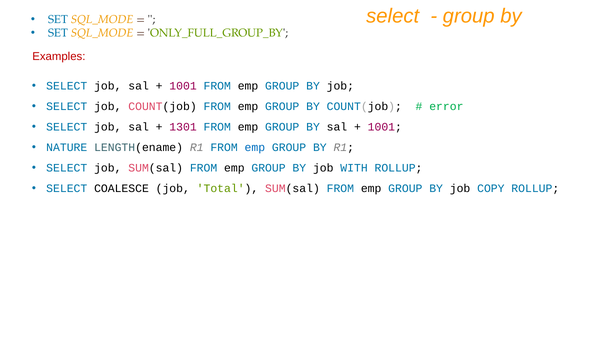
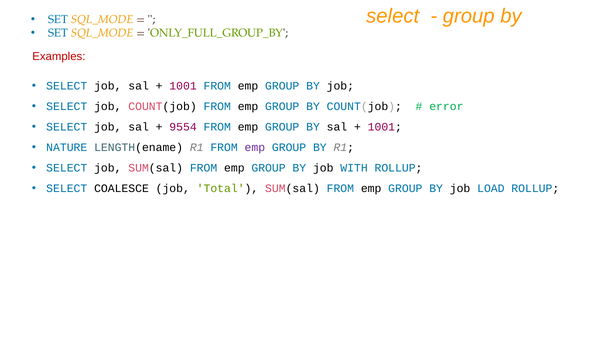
1301: 1301 -> 9554 (183, 127)
emp colour: blue -> purple (255, 148)
COPY: COPY -> LOAD (491, 189)
